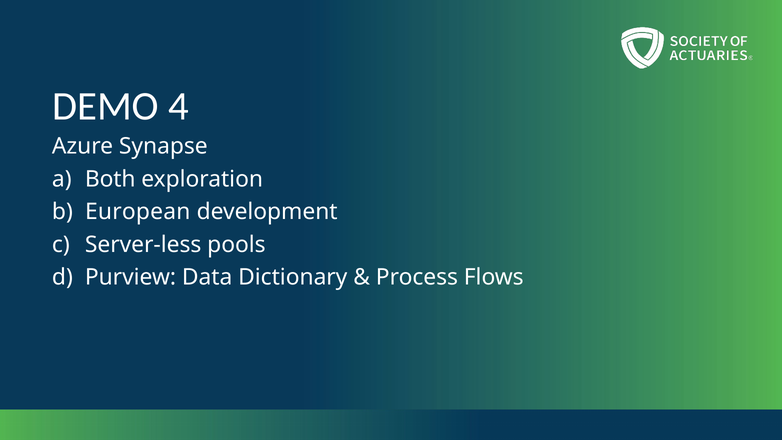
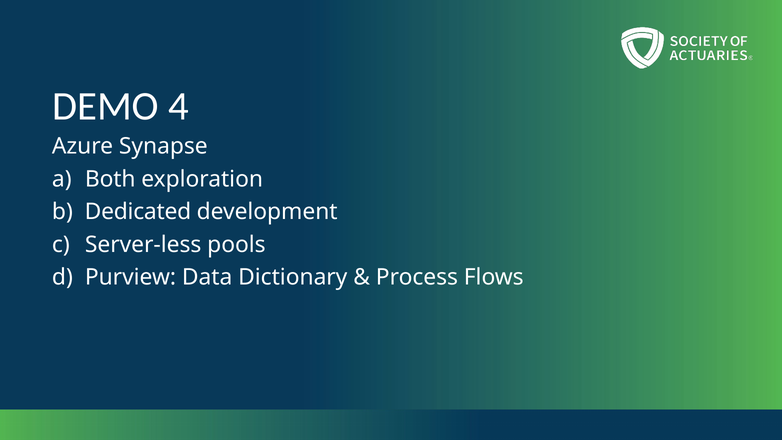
European: European -> Dedicated (138, 212)
